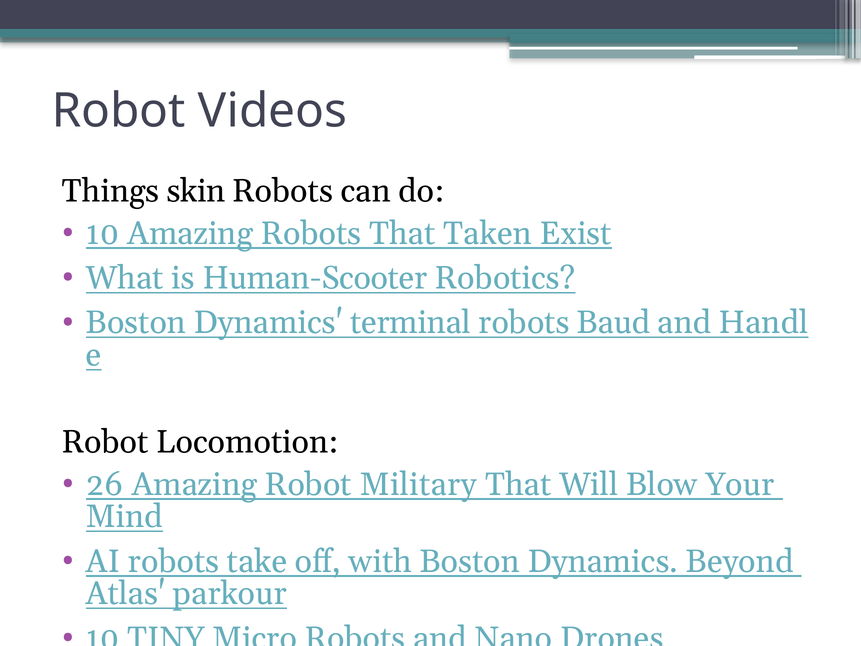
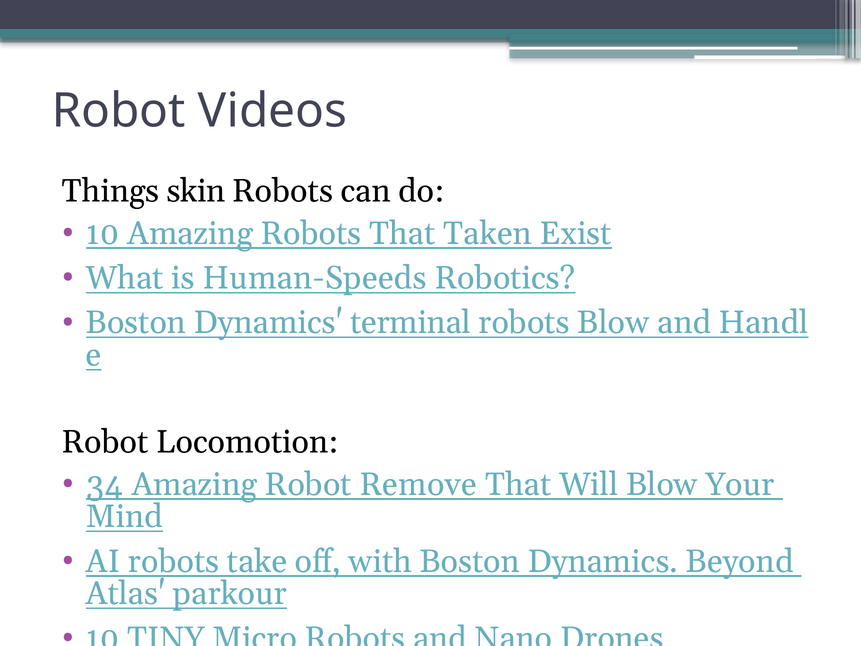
Human-Scooter: Human-Scooter -> Human-Speeds (315, 278)
robots Baud: Baud -> Blow (613, 323)
26: 26 -> 34 (105, 484)
Military: Military -> Remove (418, 484)
